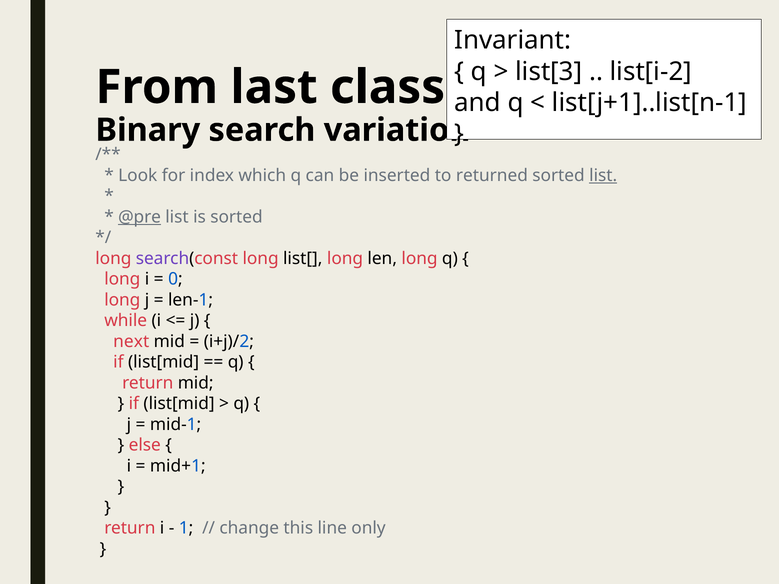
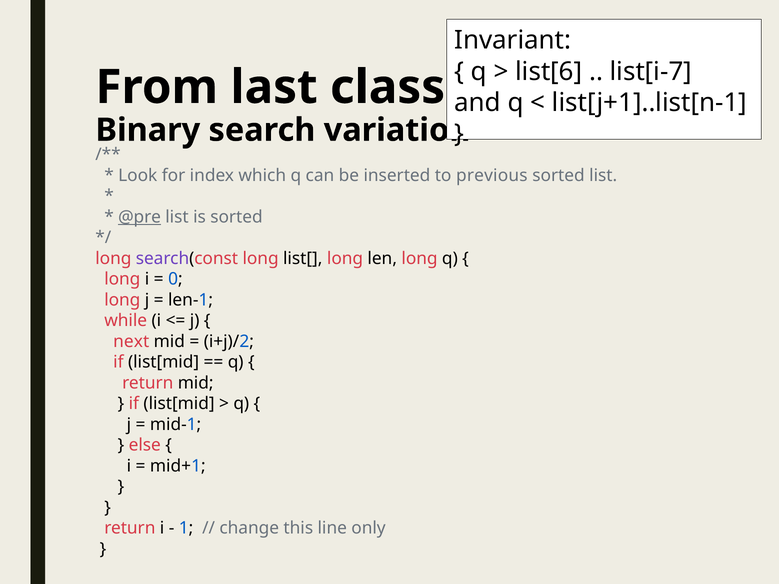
list[3: list[3 -> list[6 (549, 72)
list[i-2: list[i-2 -> list[i-7 (651, 72)
returned: returned -> previous (492, 176)
list underline: present -> none (603, 176)
